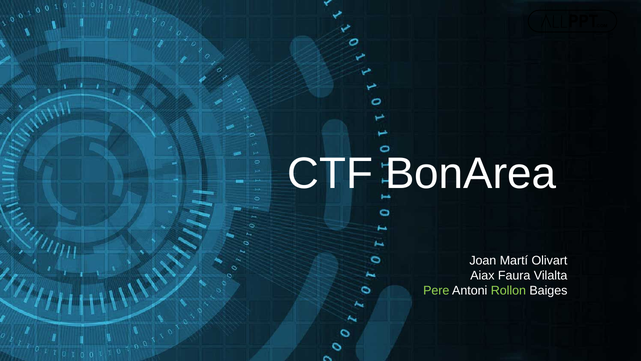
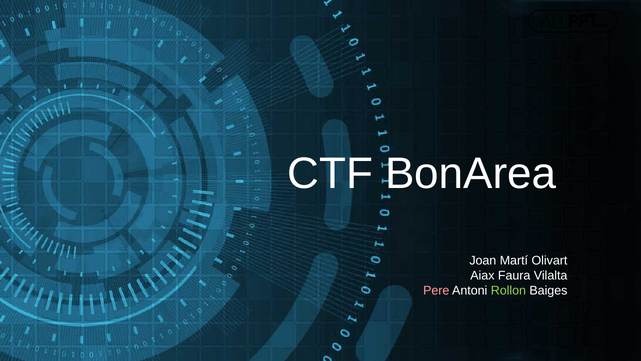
Pere colour: light green -> pink (436, 290)
